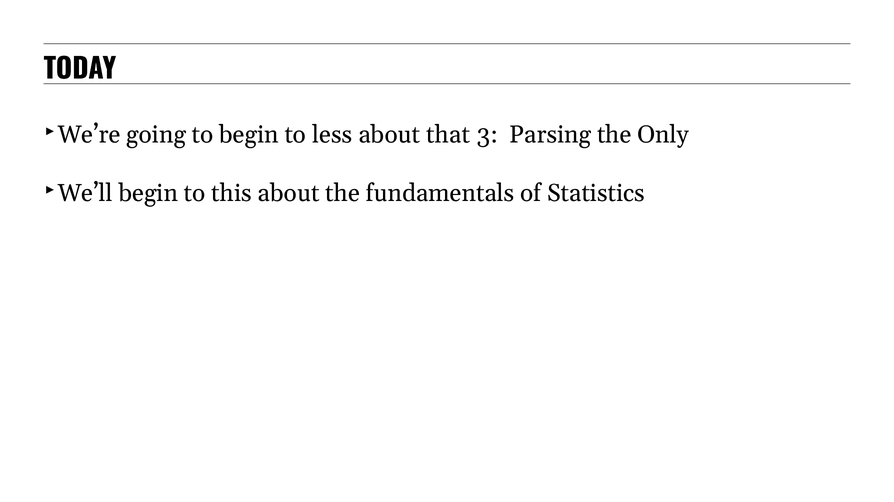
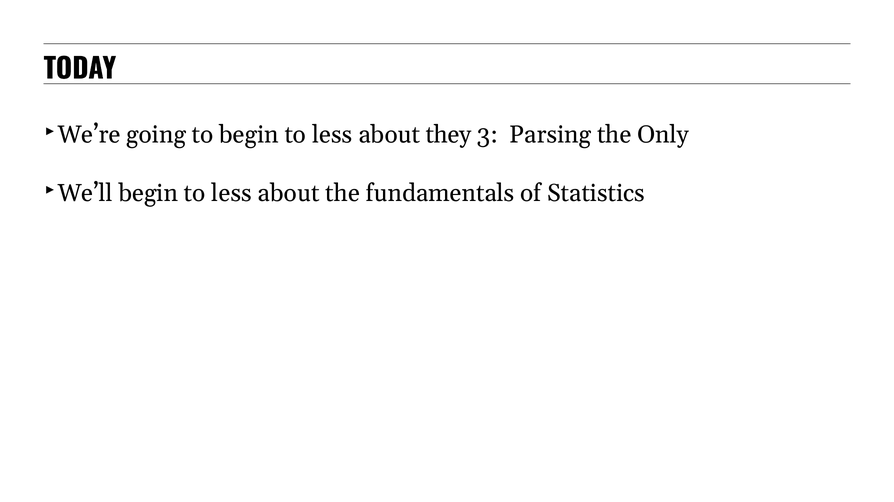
that: that -> they (449, 135)
We’ll begin to this: this -> less (232, 193)
